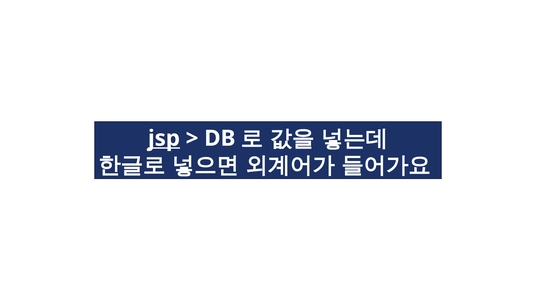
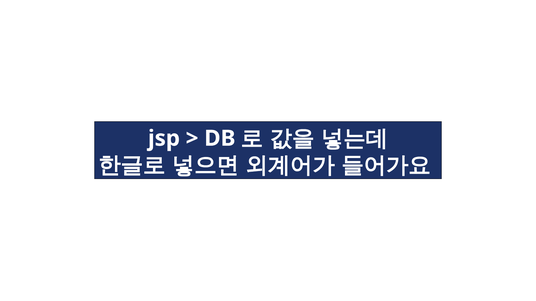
jsp underline: present -> none (164, 139)
